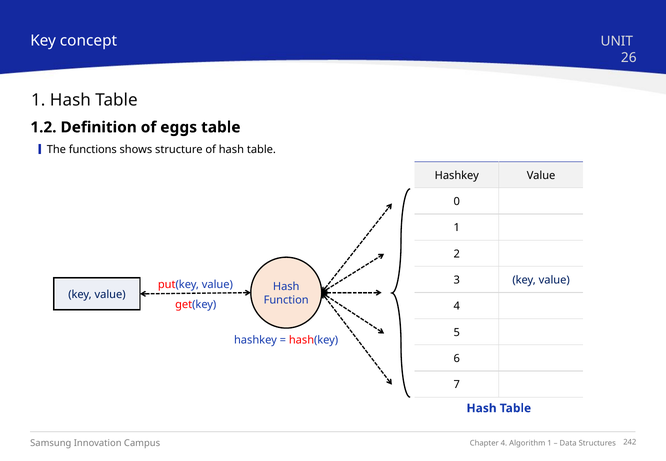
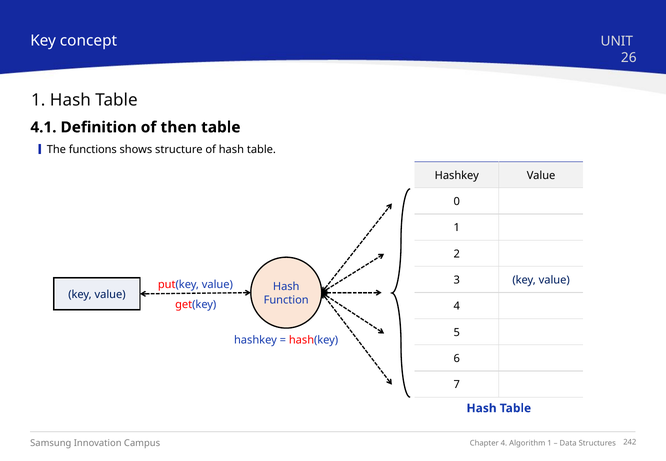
1.2: 1.2 -> 4.1 (43, 127)
eggs: eggs -> then (179, 127)
